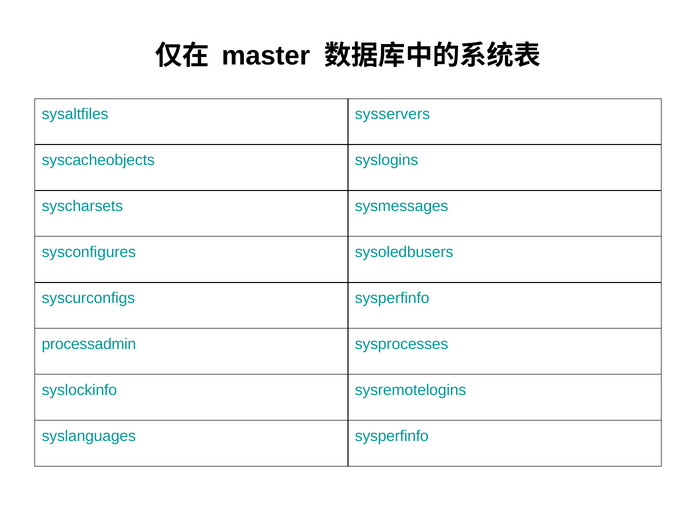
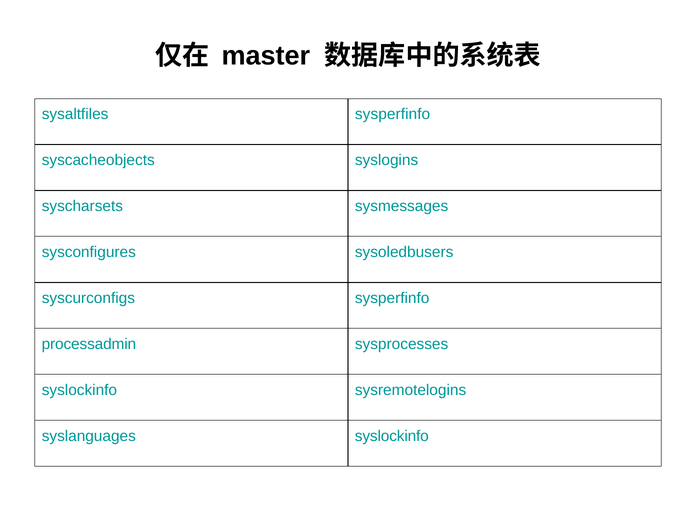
sysaltfiles sysservers: sysservers -> sysperfinfo (393, 114)
syslanguages sysperfinfo: sysperfinfo -> syslockinfo (392, 436)
